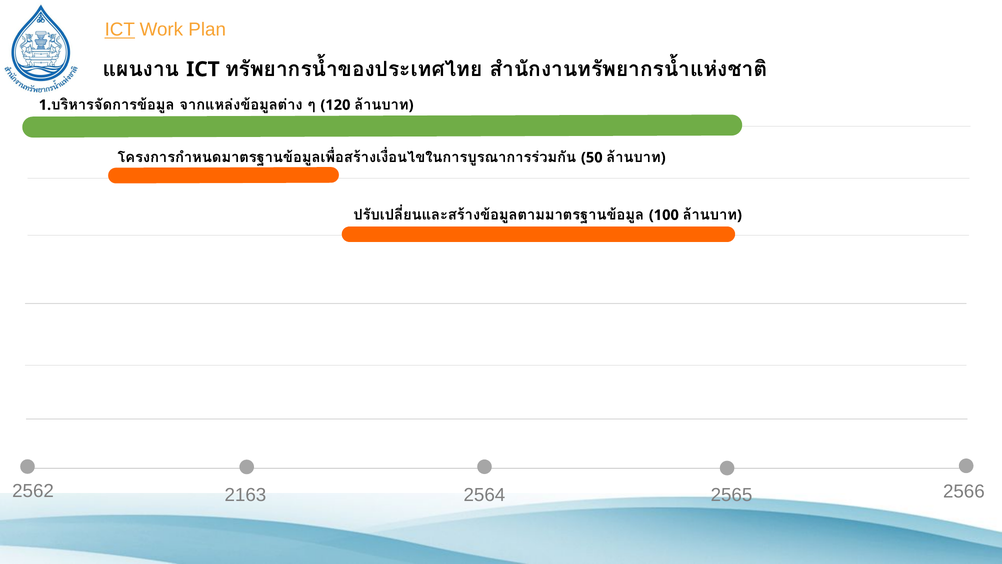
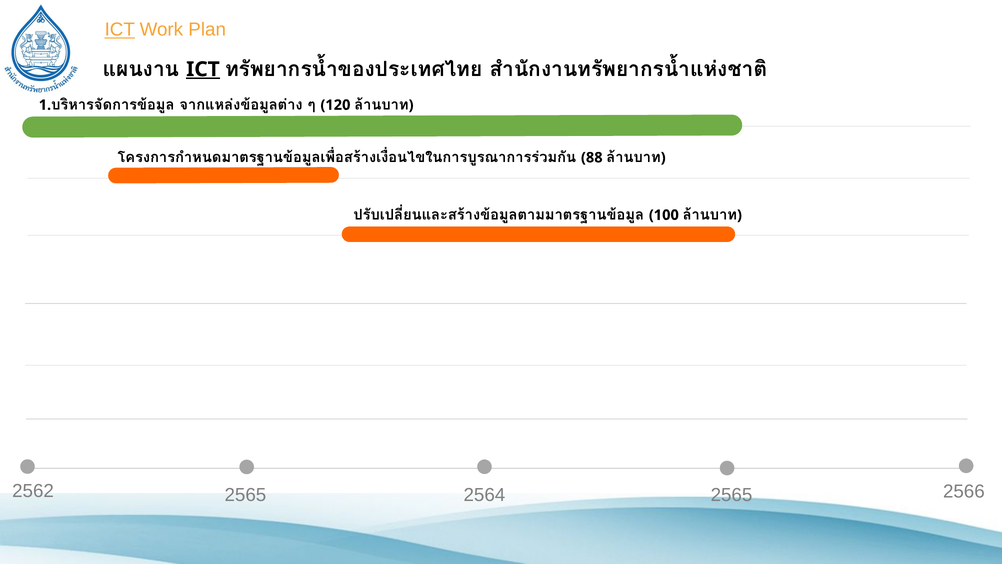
ICT underline: none -> present (203, 69)
50: 50 -> 88 (592, 157)
2562 2163: 2163 -> 2565 (245, 494)
